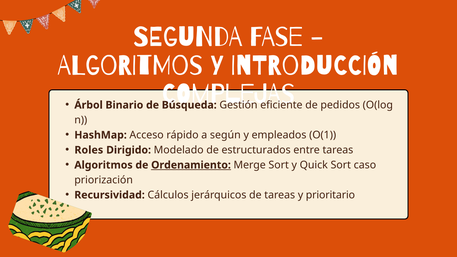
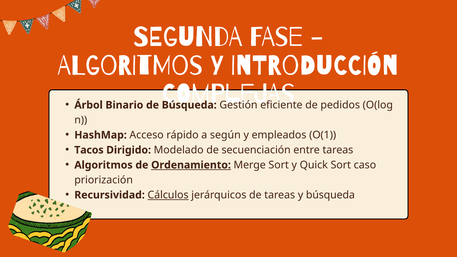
Roles: Roles -> Tacos (89, 150)
estructurados: estructurados -> secuenciación (256, 150)
Cálculos underline: none -> present (168, 195)
y prioritario: prioritario -> búsqueda (330, 195)
